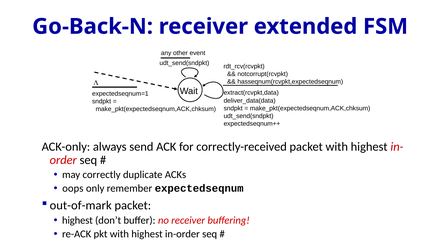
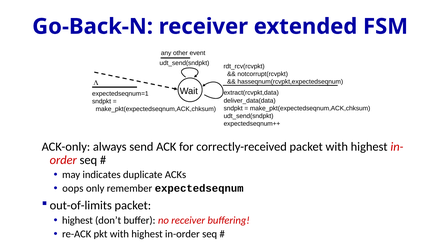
correctly: correctly -> indicates (102, 175)
out-of-mark: out-of-mark -> out-of-limits (81, 206)
